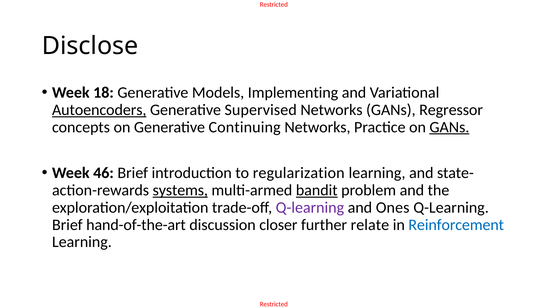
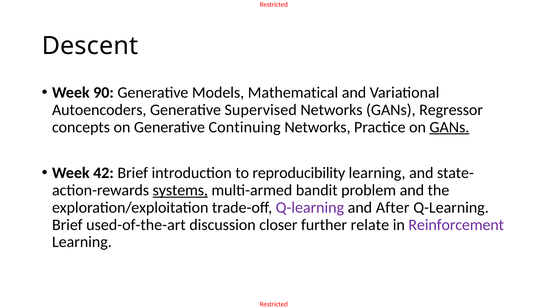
Disclose: Disclose -> Descent (90, 46)
18: 18 -> 90 (104, 93)
Implementing: Implementing -> Mathematical (293, 93)
Autoencoders underline: present -> none (99, 110)
46: 46 -> 42 (104, 173)
regularization: regularization -> reproducibility (299, 173)
bandit underline: present -> none (317, 190)
Ones: Ones -> After (393, 208)
hand-of-the-art: hand-of-the-art -> used-of-the-art (136, 225)
Reinforcement colour: blue -> purple (456, 225)
